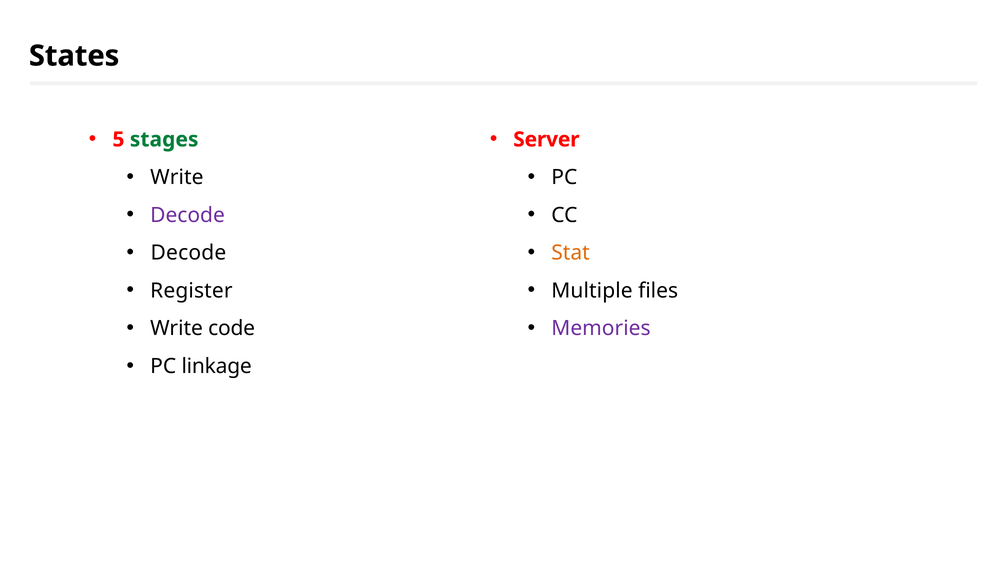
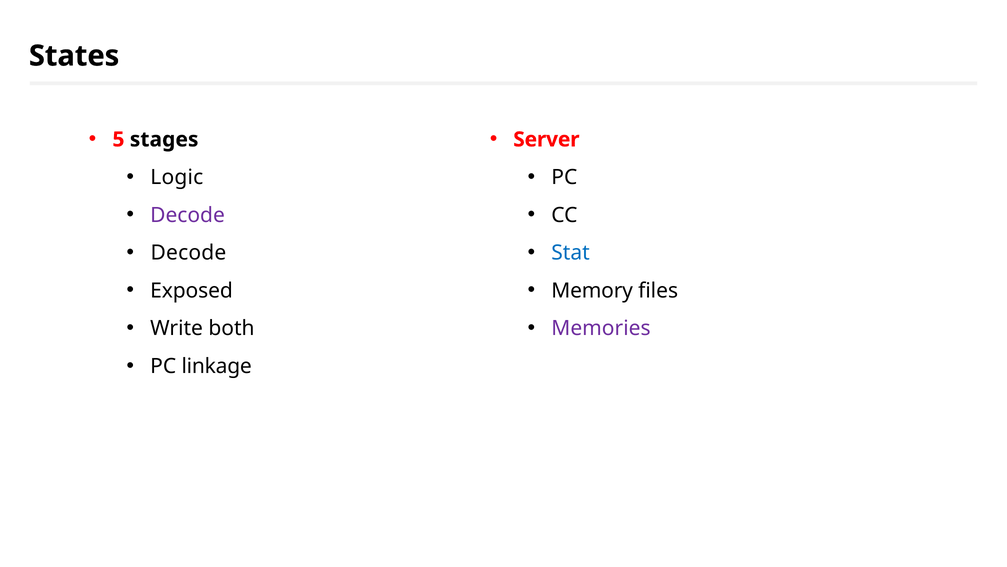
stages colour: green -> black (164, 139)
Write: Write -> Logic (177, 177)
Stat colour: orange -> blue (571, 253)
Register: Register -> Exposed (192, 290)
Multiple: Multiple -> Memory (592, 290)
code: code -> both (232, 328)
